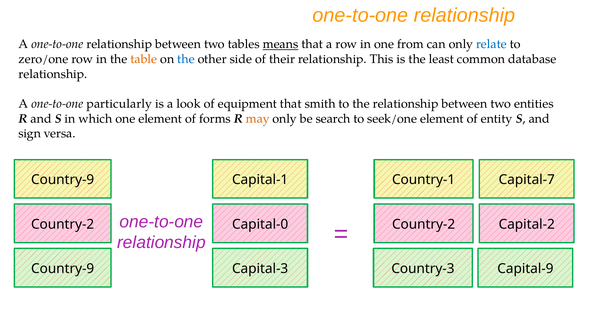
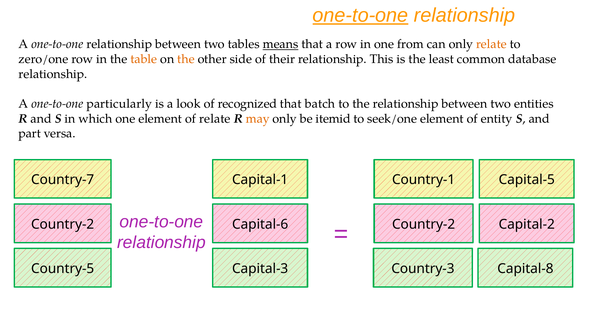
one-to-one underline: none -> present (360, 15)
relate colour: blue -> orange (491, 44)
the colour: blue -> orange (186, 59)
equipment: equipment -> recognized (247, 104)
smith: smith -> batch (320, 104)
of forms: forms -> relate (215, 119)
search: search -> itemid (333, 119)
sign: sign -> part (30, 134)
Country-9: Country-9 -> Country-7 (63, 180)
Capital-7: Capital-7 -> Capital-5 (527, 180)
Capital-0: Capital-0 -> Capital-6 (260, 224)
Country-9: Country-9 -> Country-5 (63, 269)
Capital-9: Capital-9 -> Capital-8 (525, 269)
